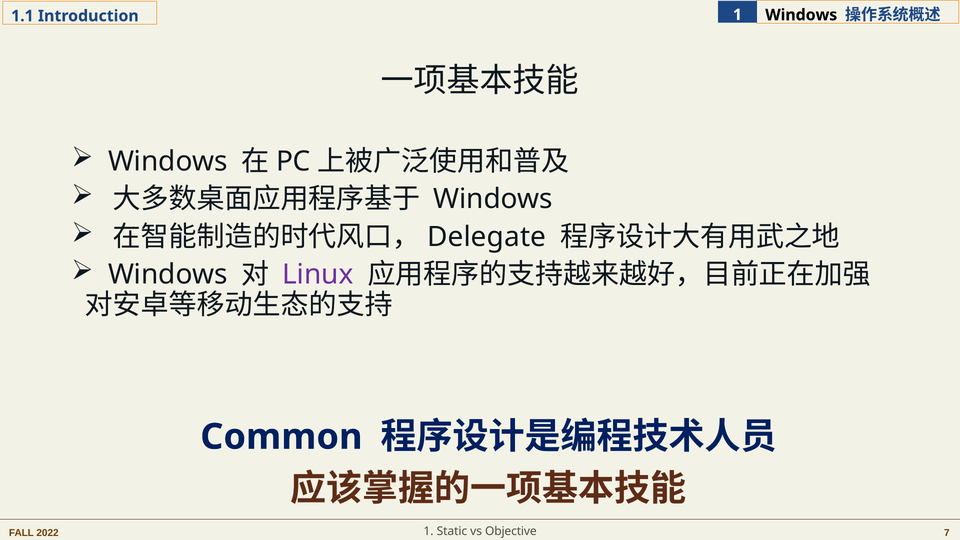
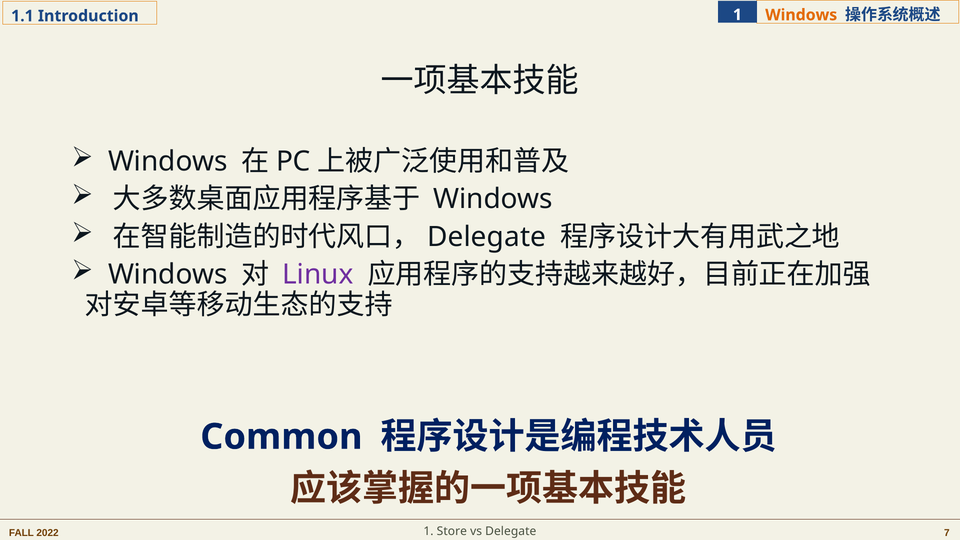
Windows colour: black -> orange (801, 15)
Static: Static -> Store (452, 531)
vs Objective: Objective -> Delegate (511, 531)
